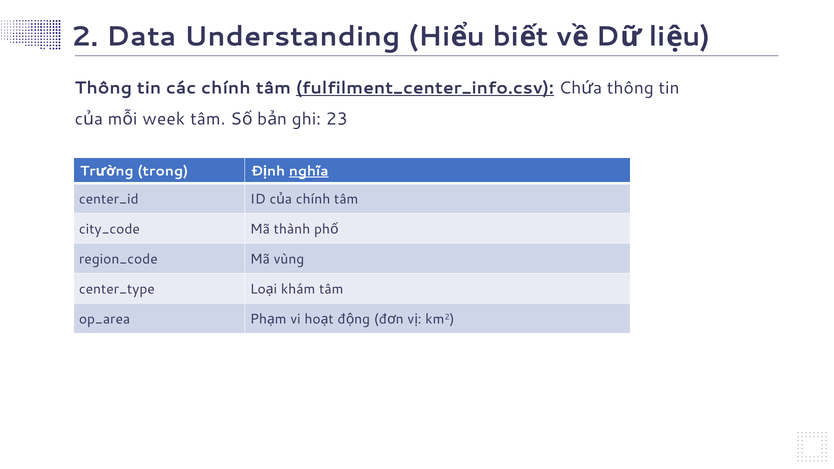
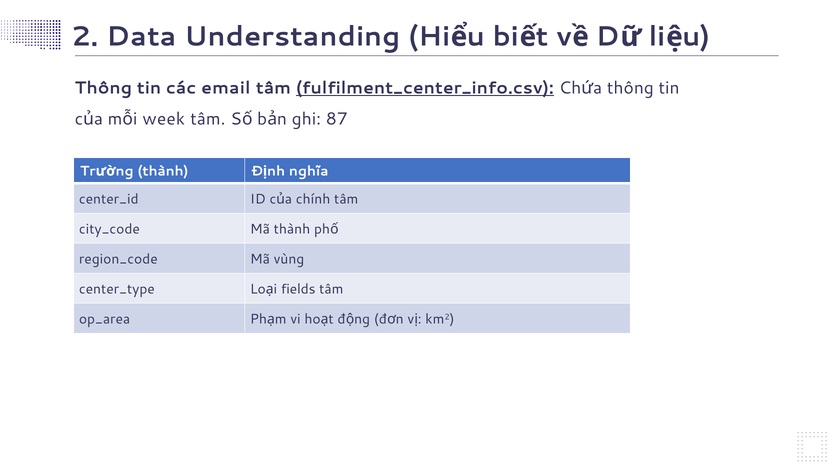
các chính: chính -> email (226, 88)
23: 23 -> 87 (337, 119)
trong: trong -> thành (163, 171)
nghĩa underline: present -> none (309, 171)
khám: khám -> fields (298, 289)
